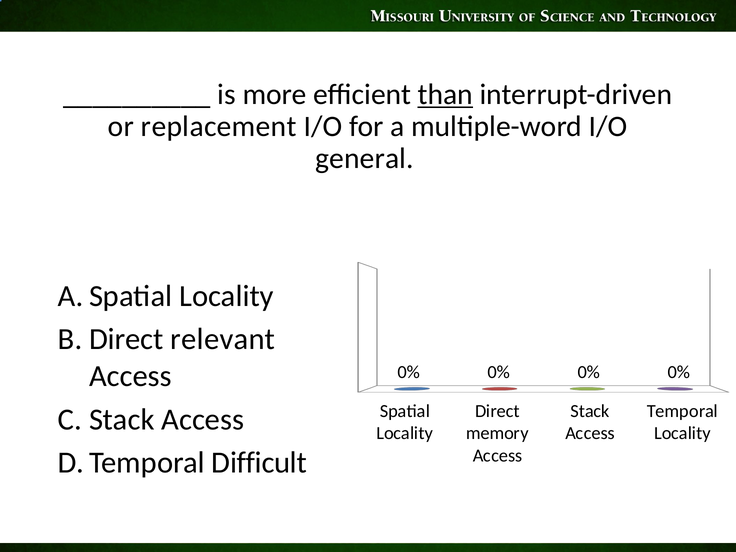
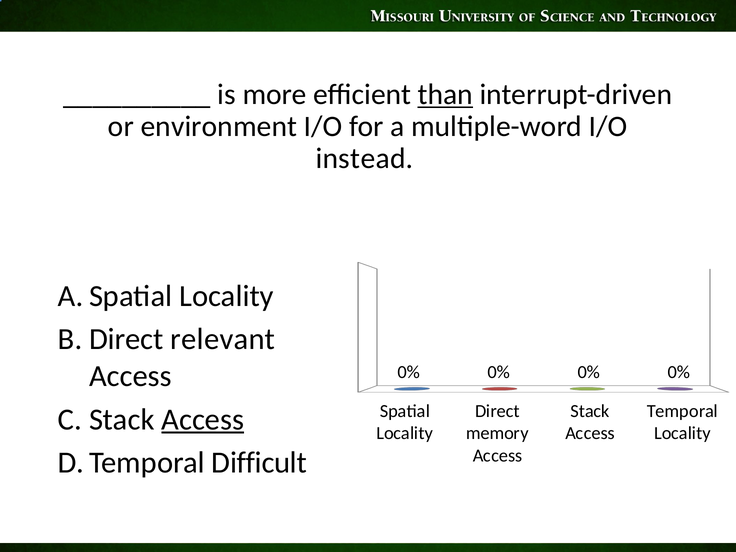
replacement: replacement -> environment (219, 127)
general: general -> instead (364, 159)
Access underline: none -> present (203, 419)
